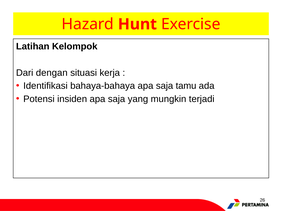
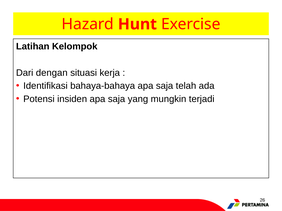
tamu: tamu -> telah (186, 86)
